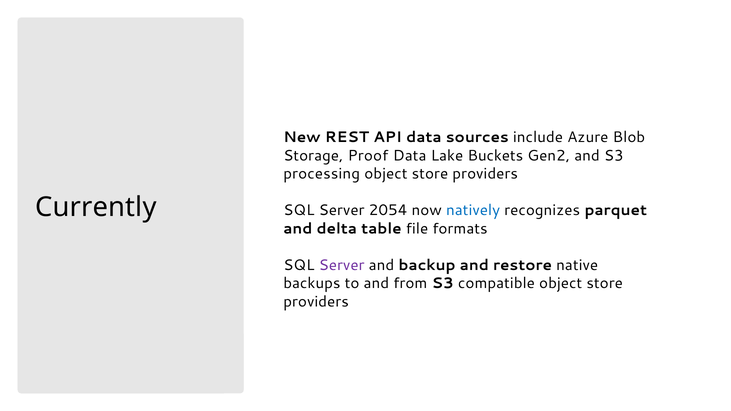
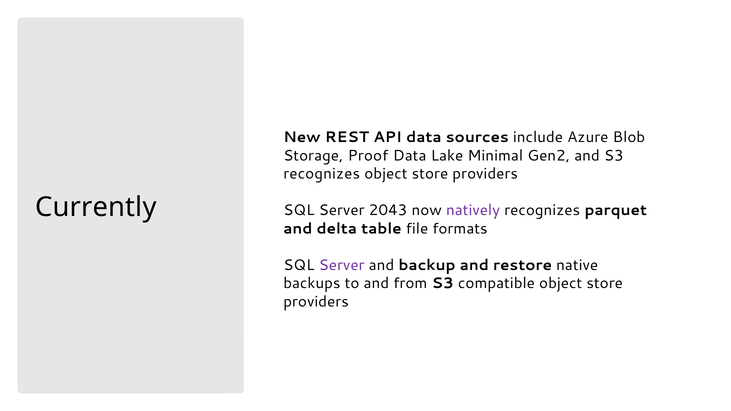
Buckets: Buckets -> Minimal (495, 156)
processing: processing -> recognizes (322, 174)
2054: 2054 -> 2043 (388, 210)
natively colour: blue -> purple (473, 210)
